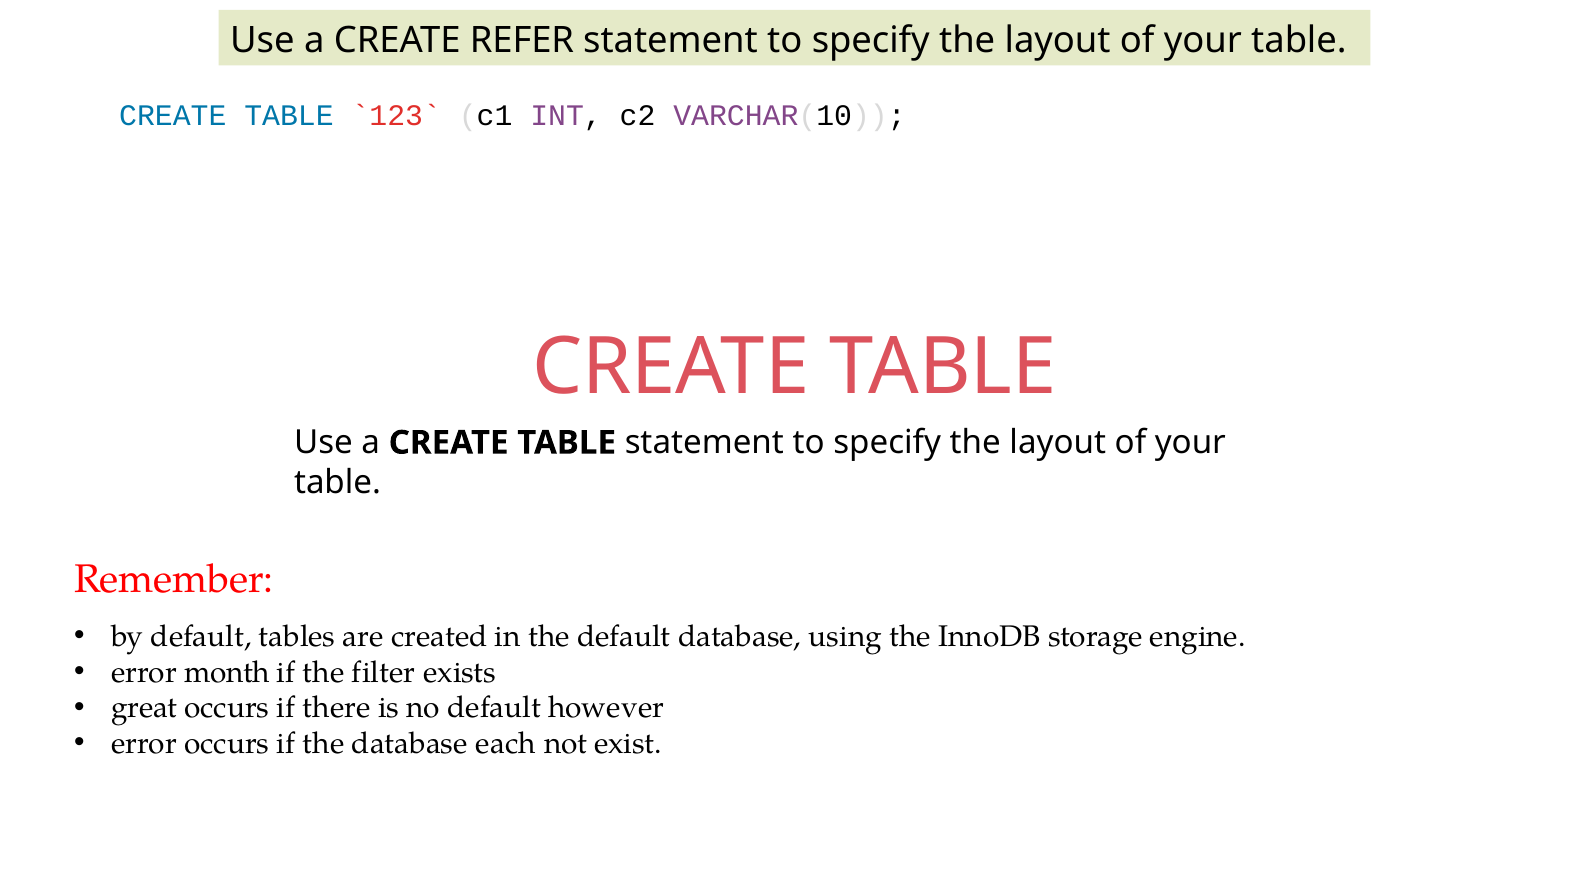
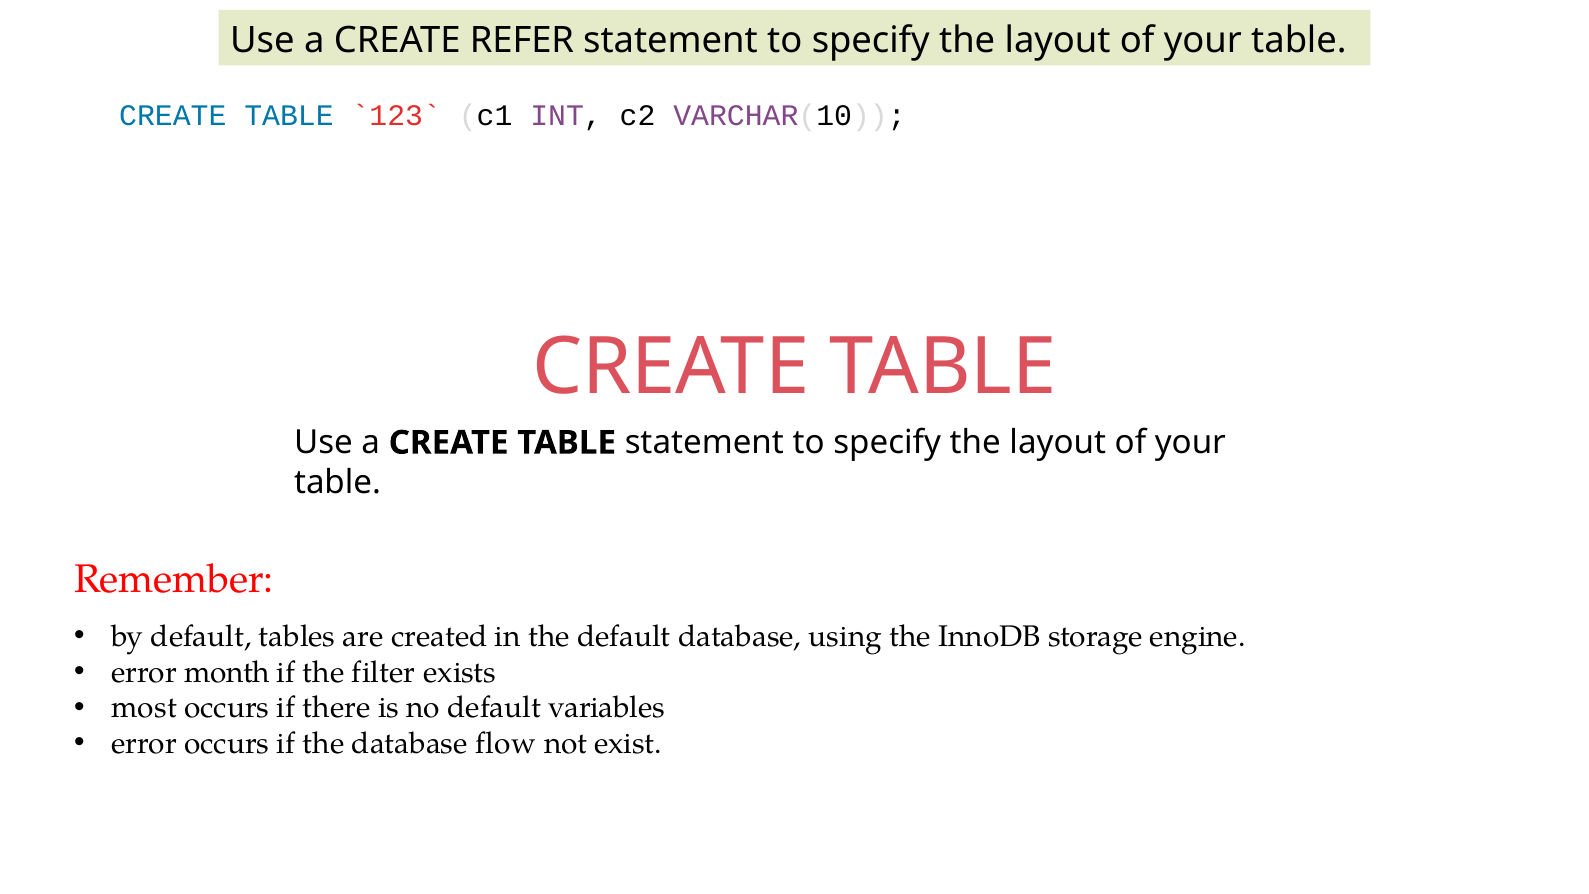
great: great -> most (144, 708)
however: however -> variables (606, 708)
each: each -> flow (506, 744)
